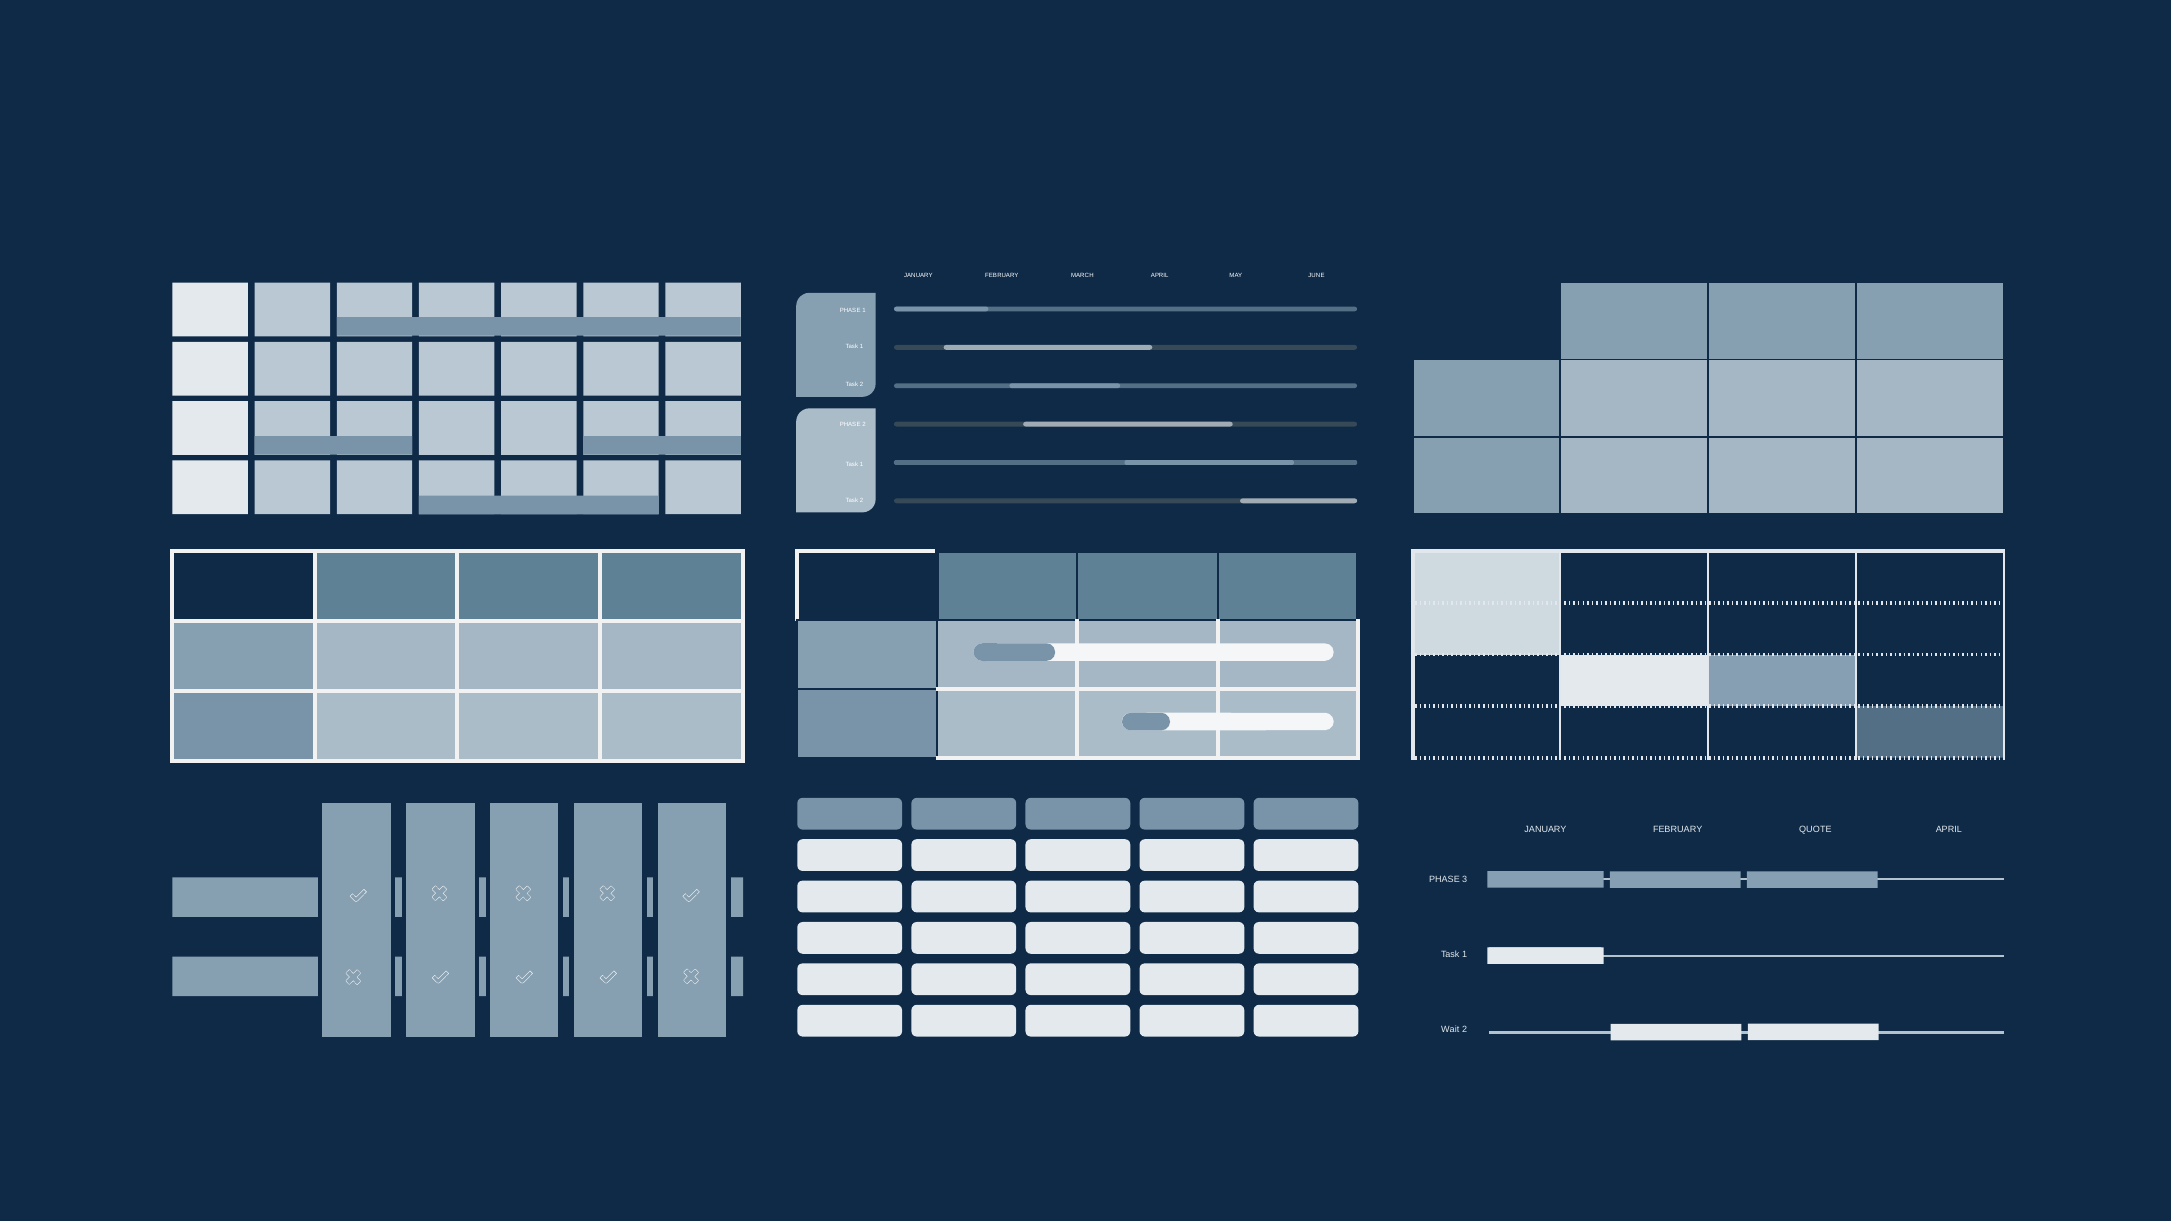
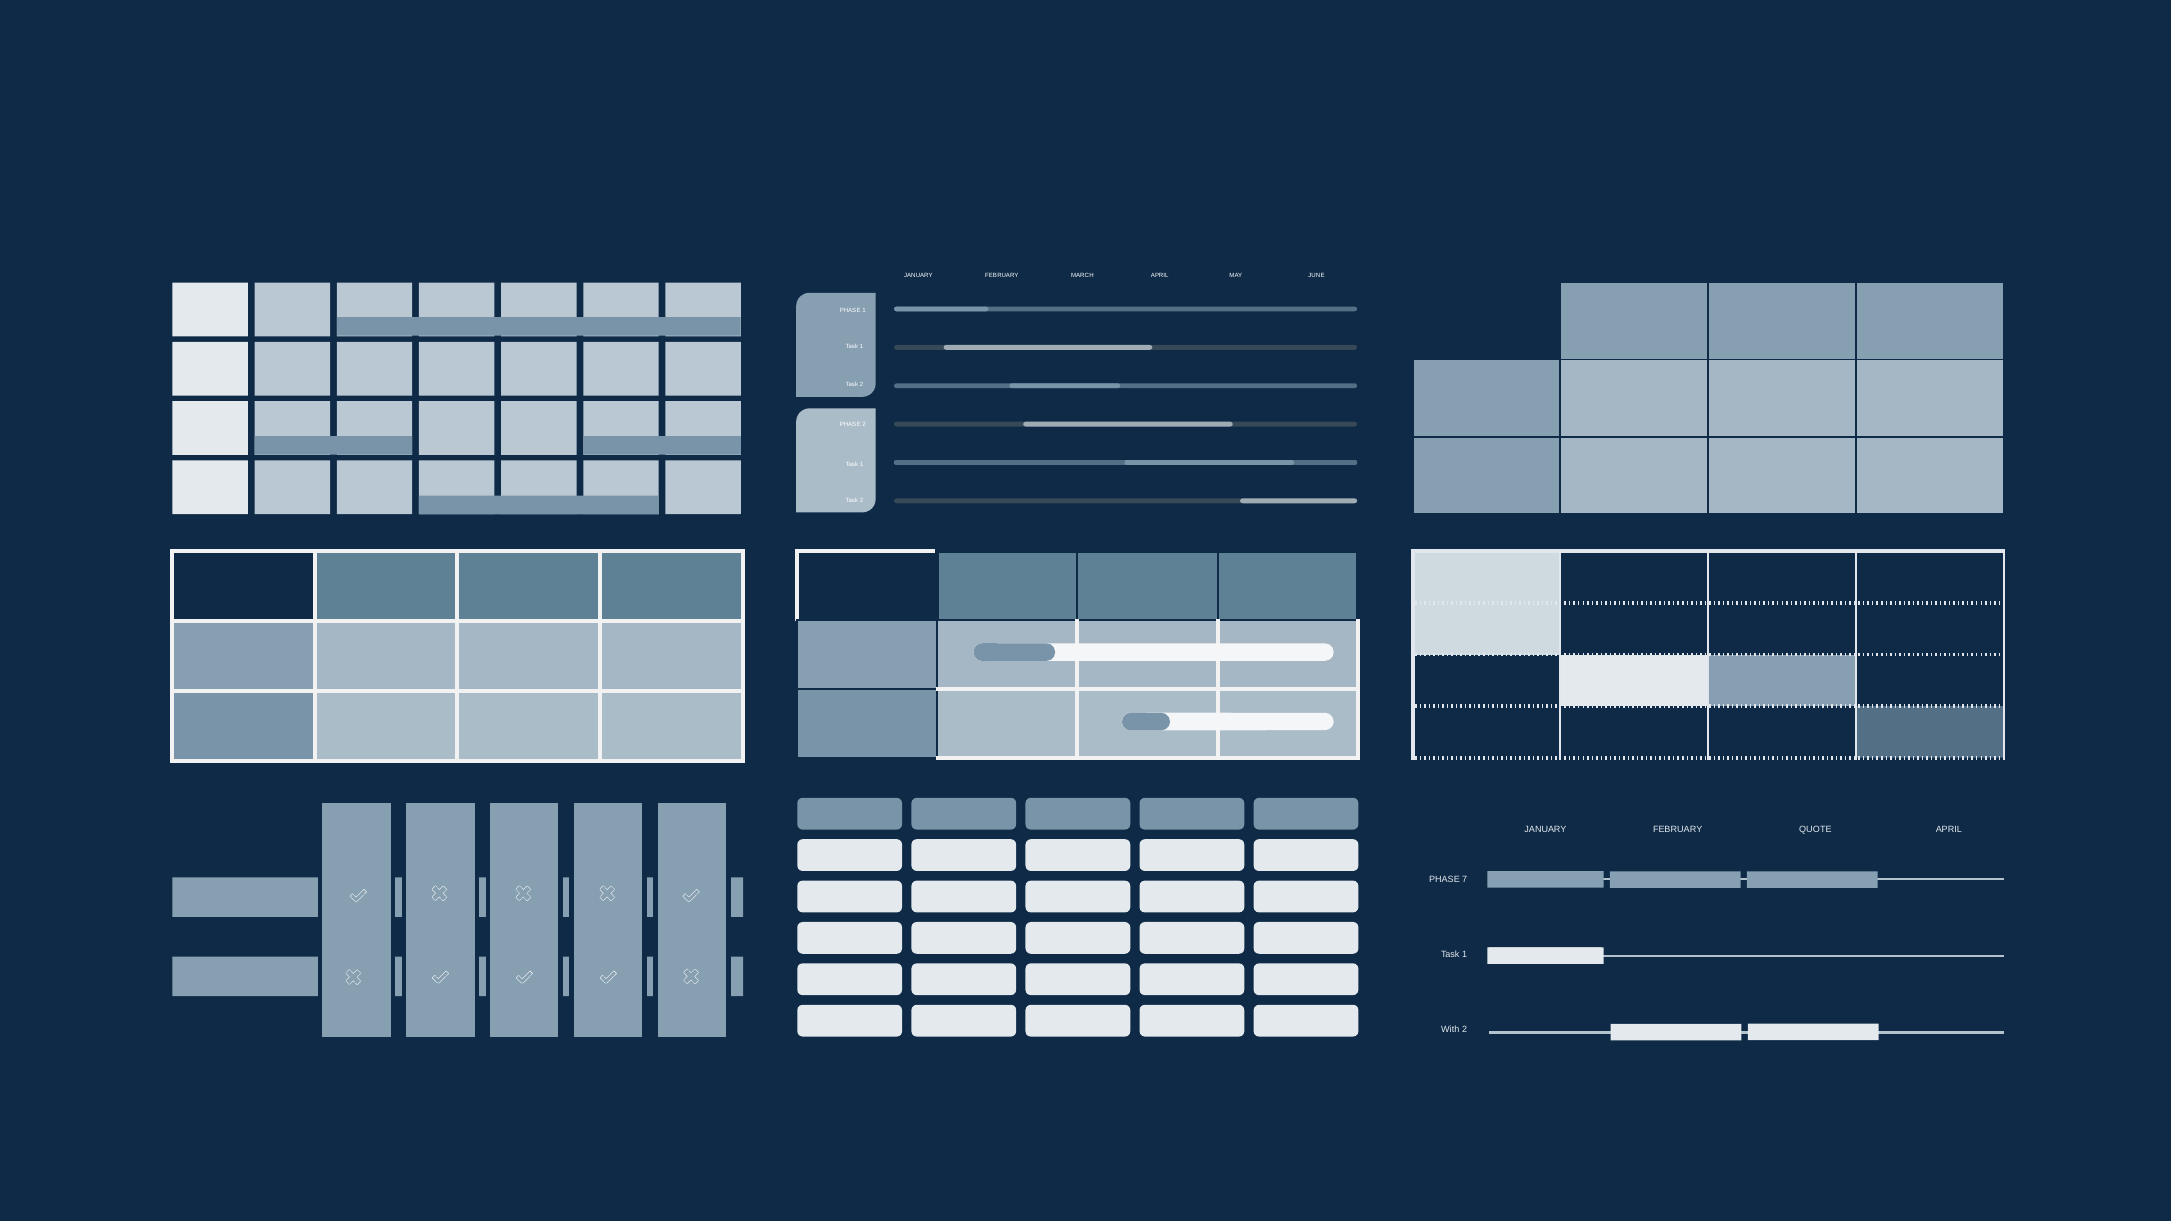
3: 3 -> 7 (1465, 880)
Wait: Wait -> With (1450, 1030)
